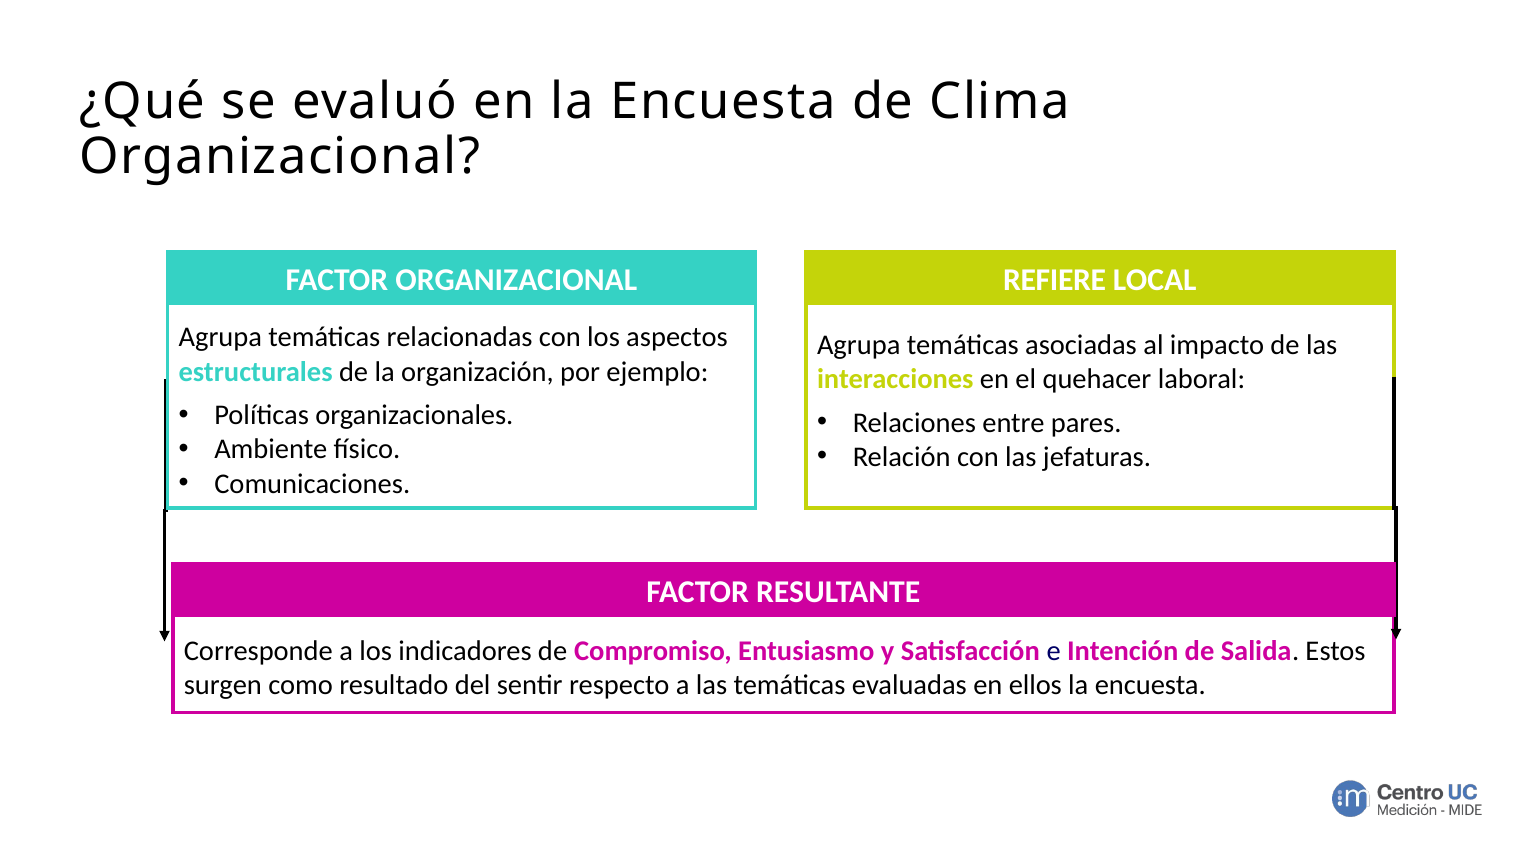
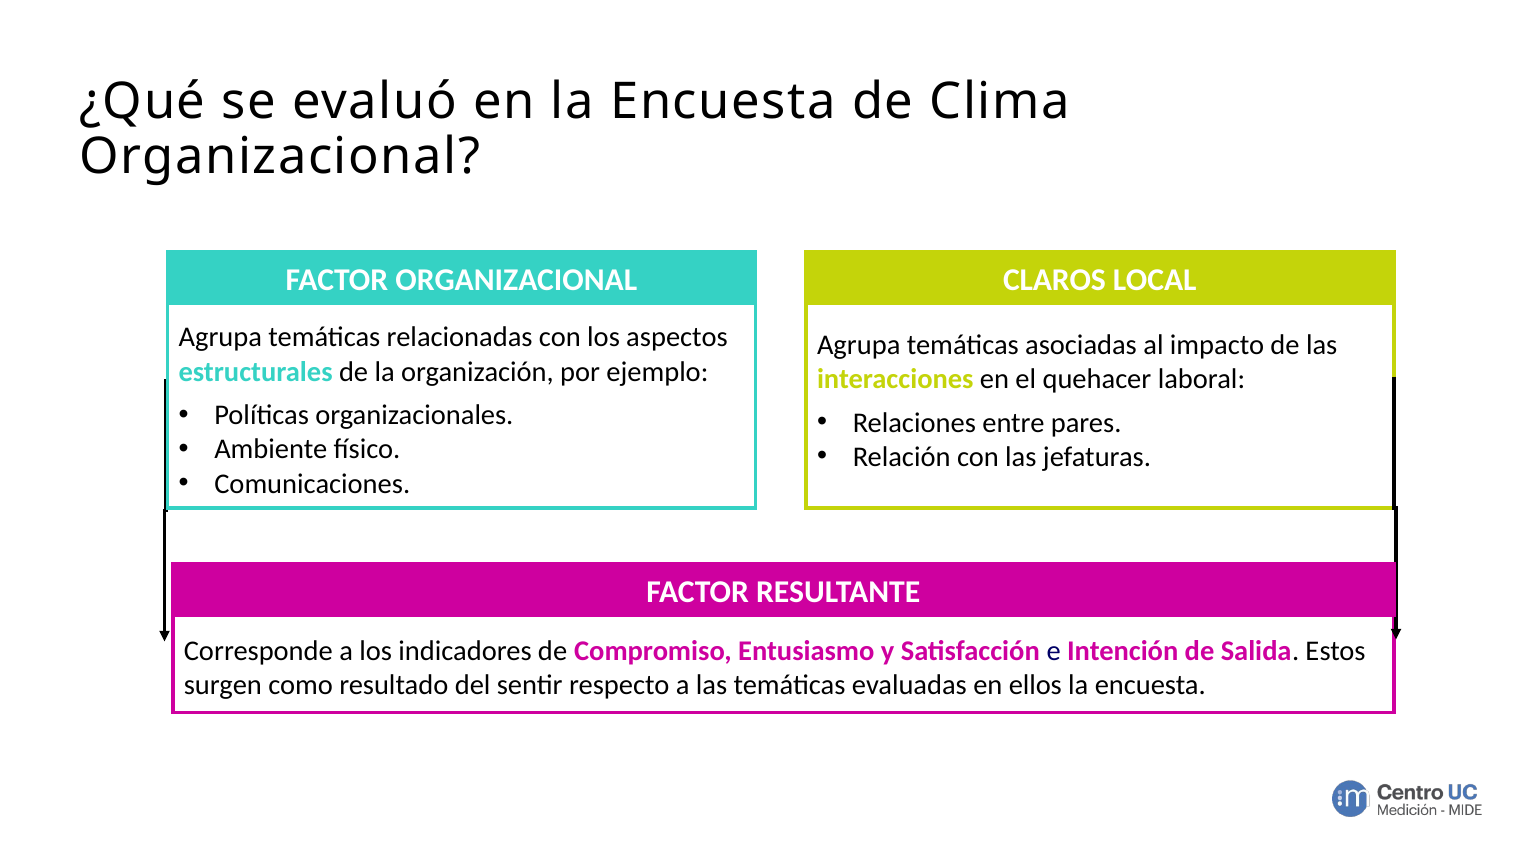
REFIERE: REFIERE -> CLAROS (1054, 280)
